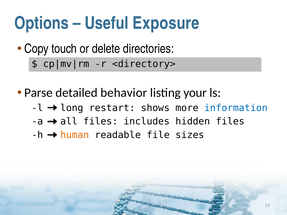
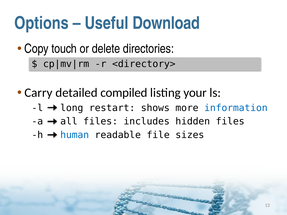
Exposure: Exposure -> Download (166, 23)
Parse: Parse -> Carry (38, 93)
behavior: behavior -> compiled (124, 93)
human colour: orange -> blue (75, 135)
